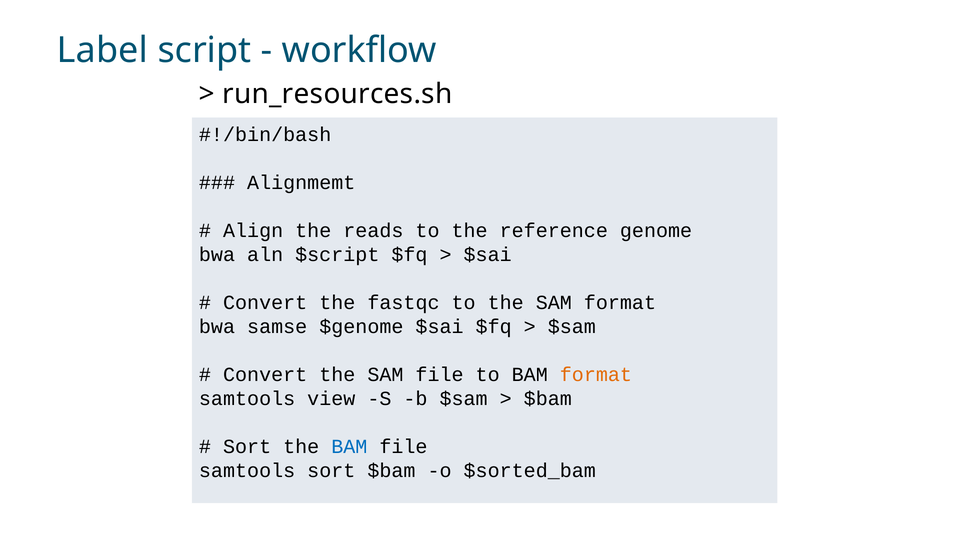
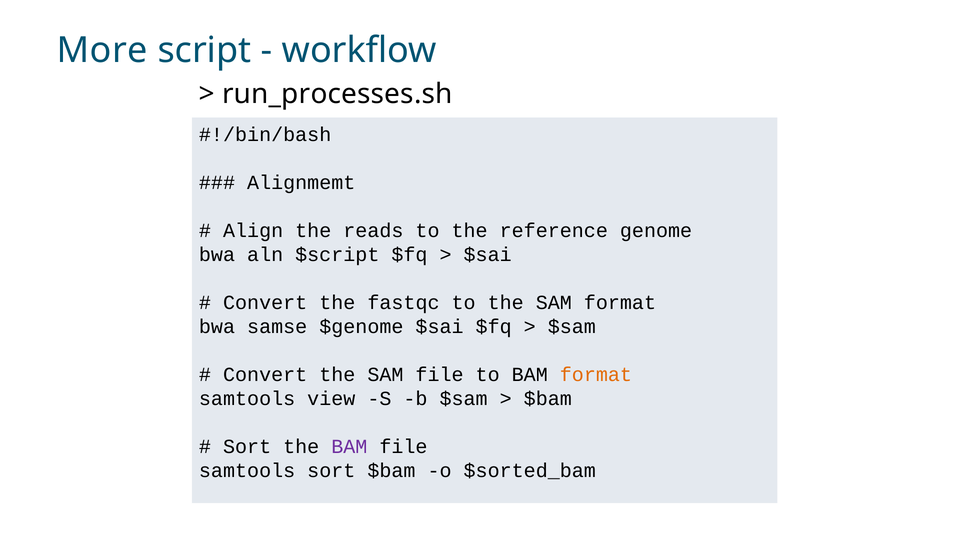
Label: Label -> More (102, 50)
run_resources.sh: run_resources.sh -> run_processes.sh (337, 94)
BAM colour: blue -> purple (349, 447)
